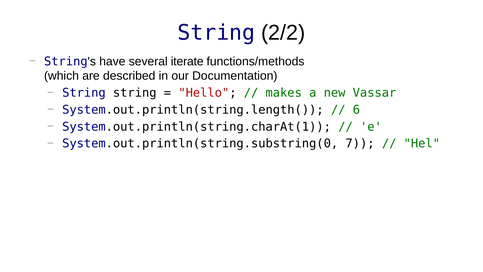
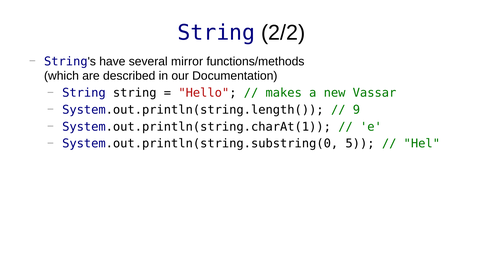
iterate: iterate -> mirror (187, 61)
6: 6 -> 9 (356, 110)
7: 7 -> 5 (360, 144)
